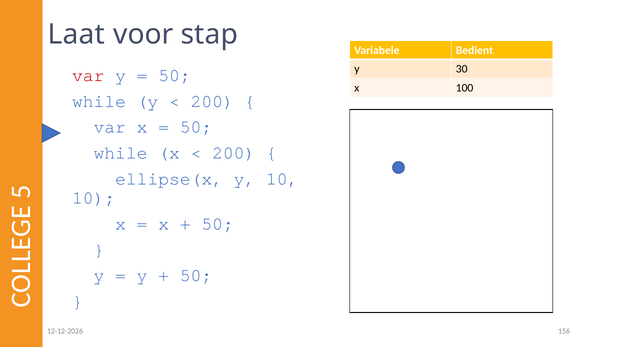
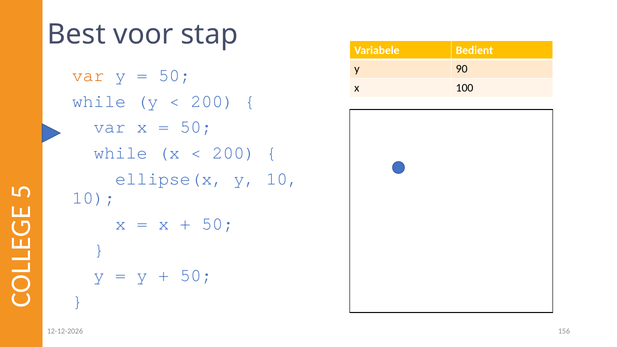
Laat: Laat -> Best (76, 34)
30: 30 -> 90 (462, 69)
var colour: red -> orange (88, 75)
